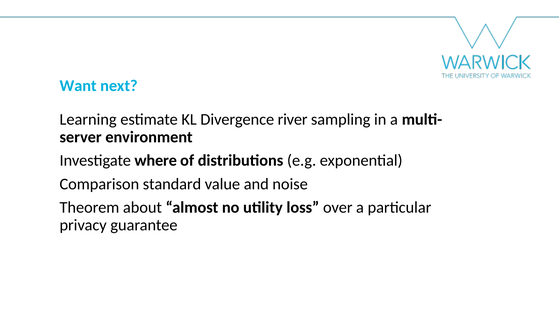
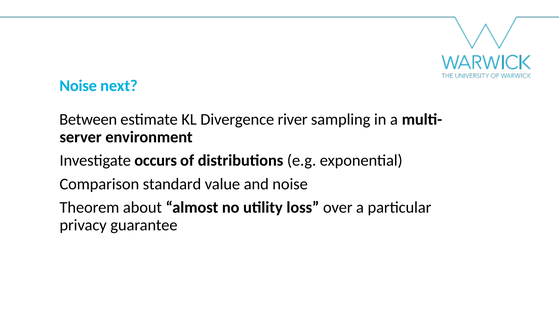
Want: Want -> Noise (78, 86)
Learning: Learning -> Between (88, 119)
where: where -> occurs (156, 160)
